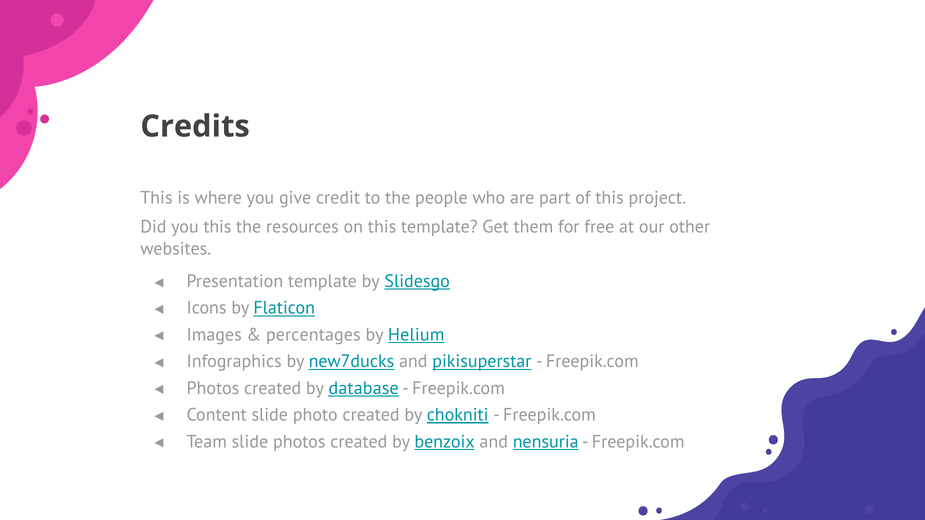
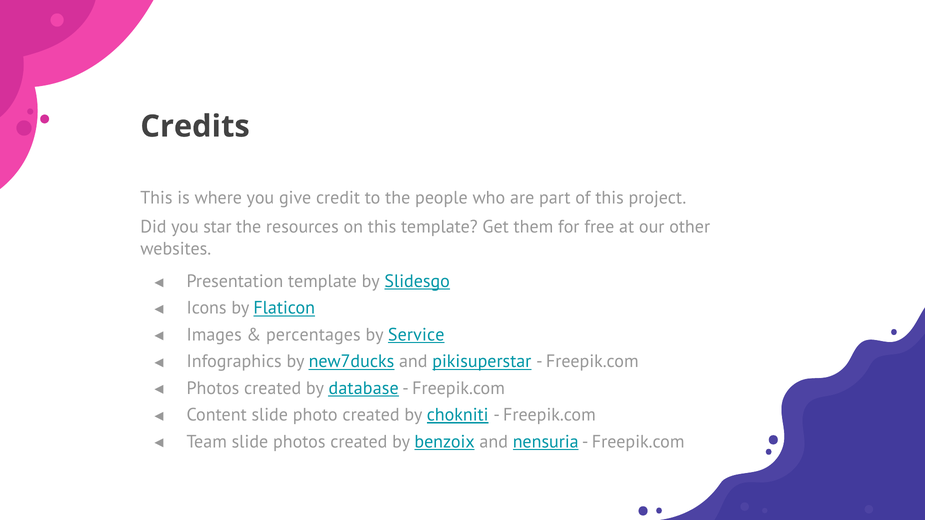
you this: this -> star (217, 227)
Helium: Helium -> Service (416, 335)
